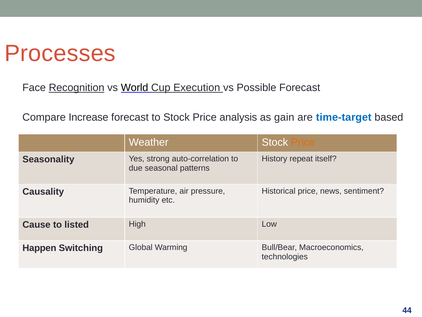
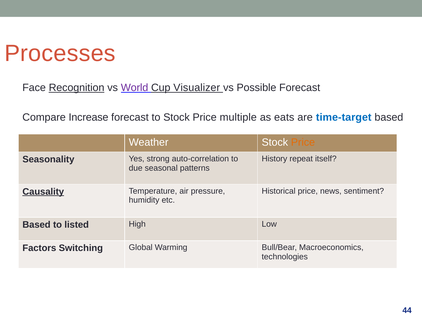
World colour: black -> purple (135, 88)
Execution: Execution -> Visualizer (197, 88)
analysis: analysis -> multiple (238, 117)
gain: gain -> eats (284, 117)
Causality underline: none -> present (43, 191)
Cause: Cause -> Based (37, 225)
Happen: Happen -> Factors (39, 248)
